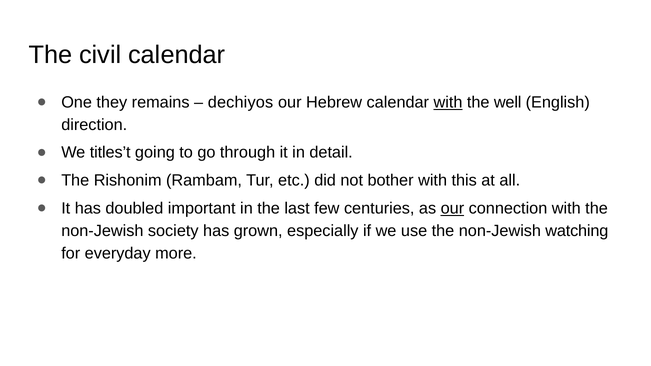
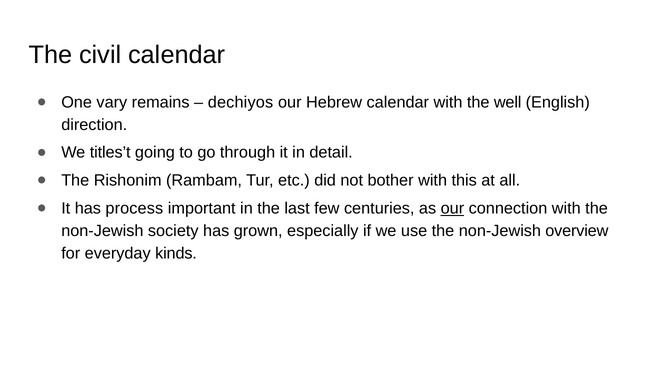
they: they -> vary (112, 102)
with underline: present -> none (448, 102)
doubled: doubled -> process (134, 208)
watching: watching -> overview (577, 231)
more: more -> kinds (176, 253)
